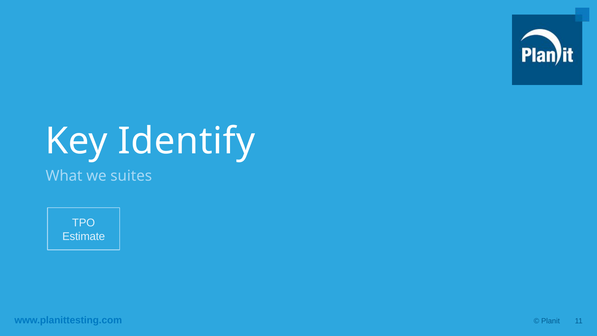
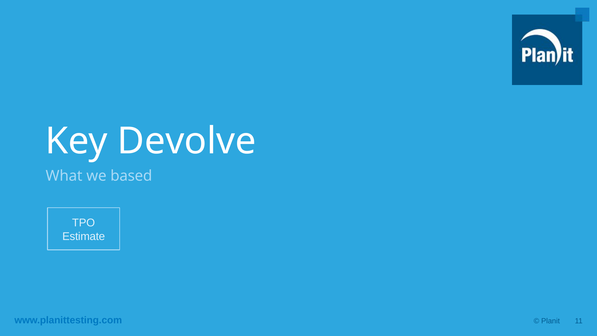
Identify: Identify -> Devolve (187, 141)
suites: suites -> based (131, 176)
